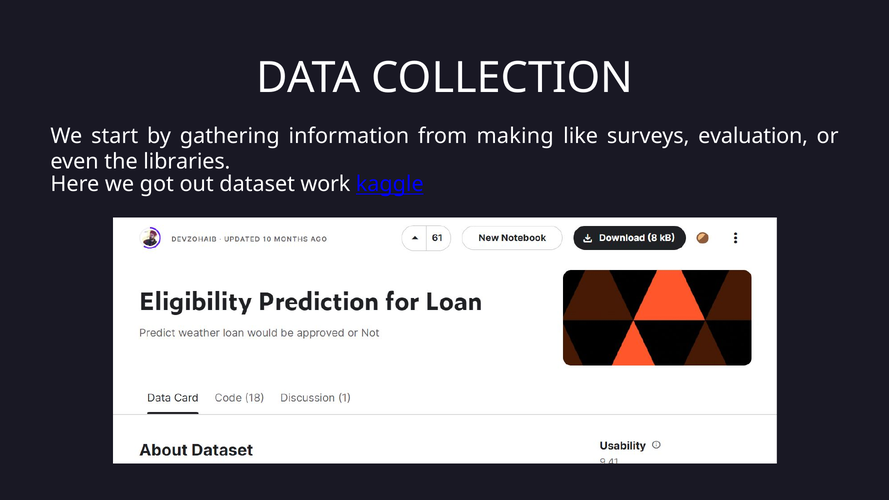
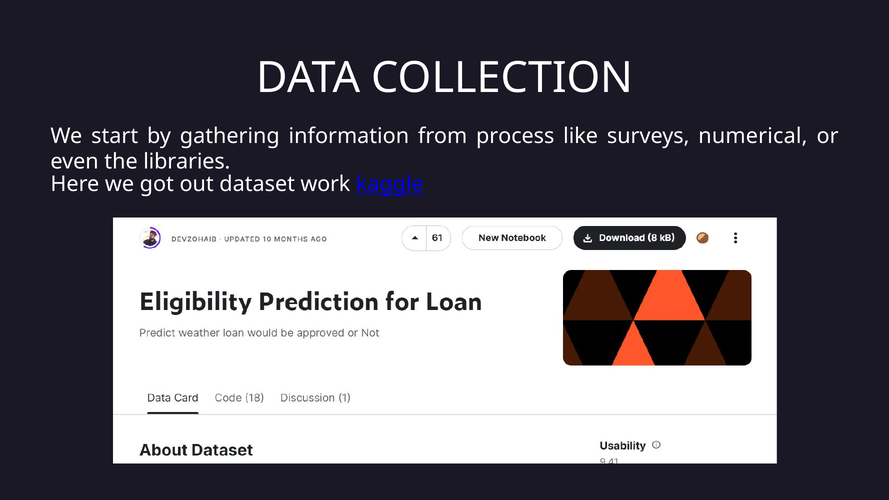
making: making -> process (515, 136)
evaluation: evaluation -> numerical (753, 136)
